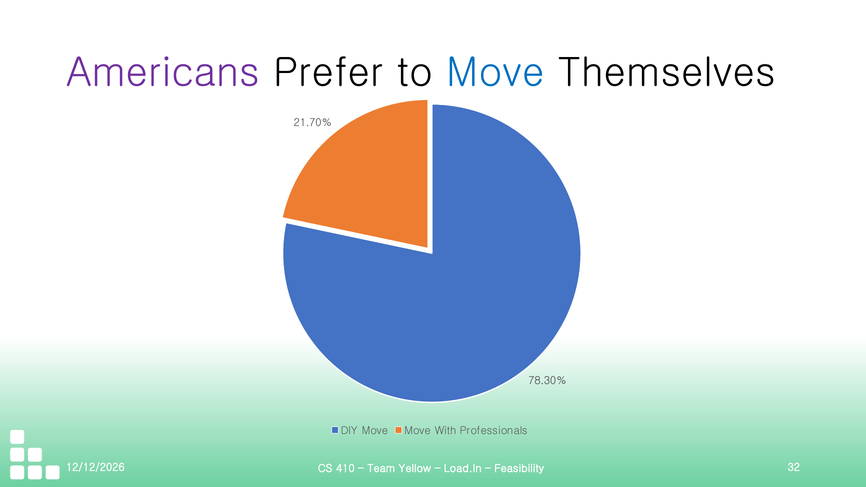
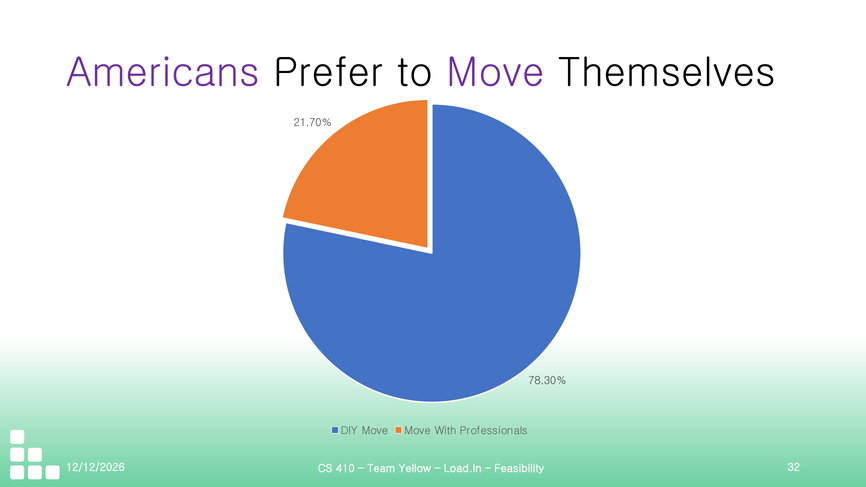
Move colour: blue -> purple (496, 73)
